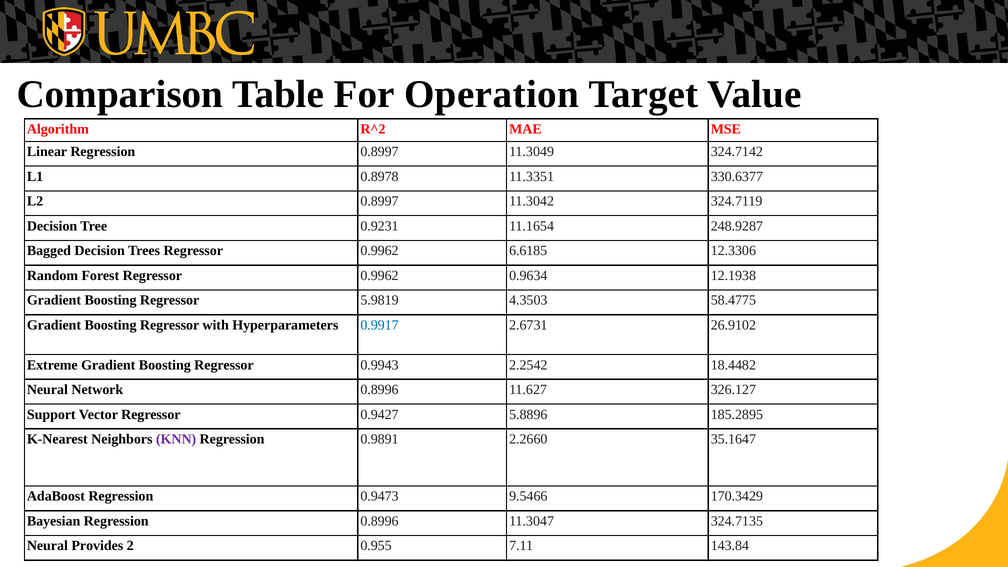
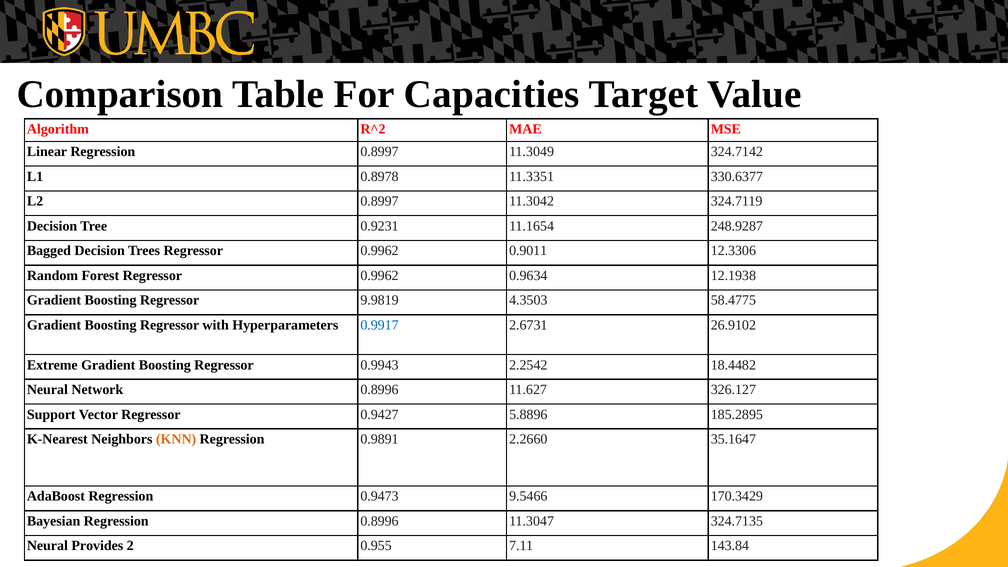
Operation: Operation -> Capacities (492, 95)
6.6185: 6.6185 -> 0.9011 (528, 251)
5.9819: 5.9819 -> 9.9819 (380, 300)
KNN colour: purple -> orange (176, 439)
